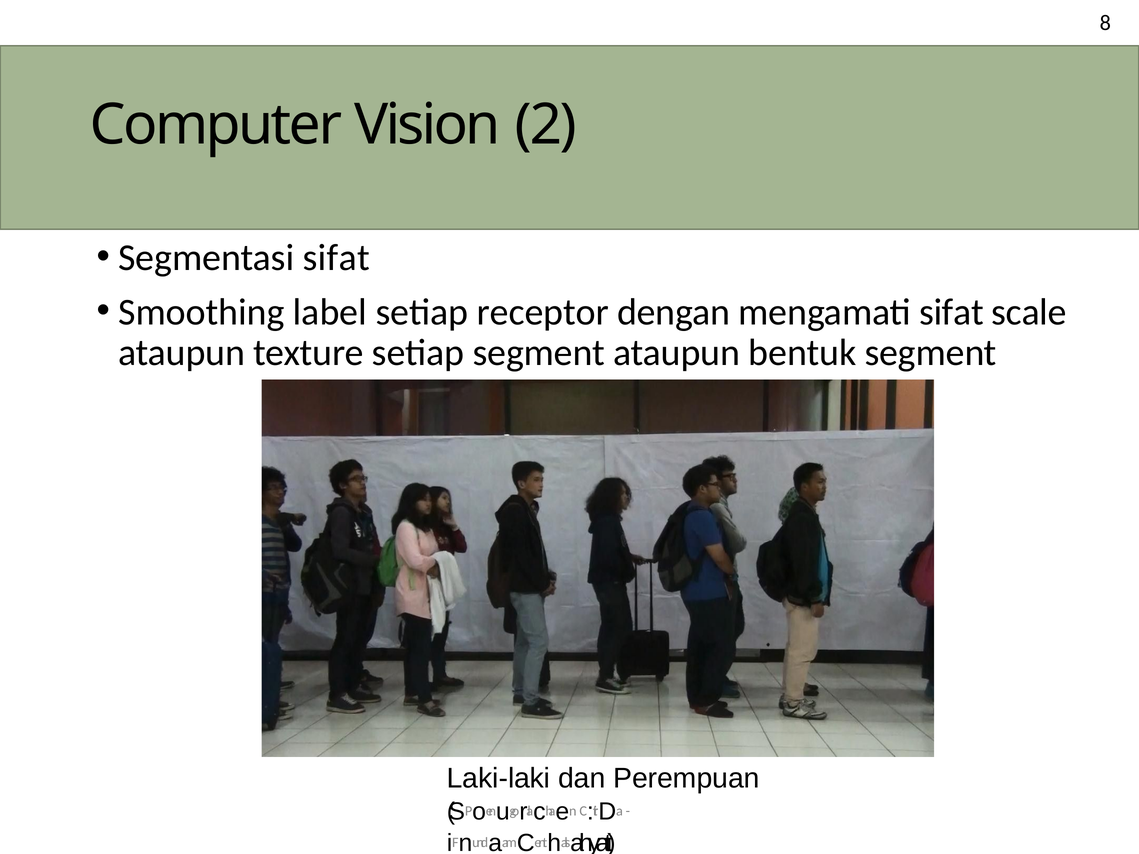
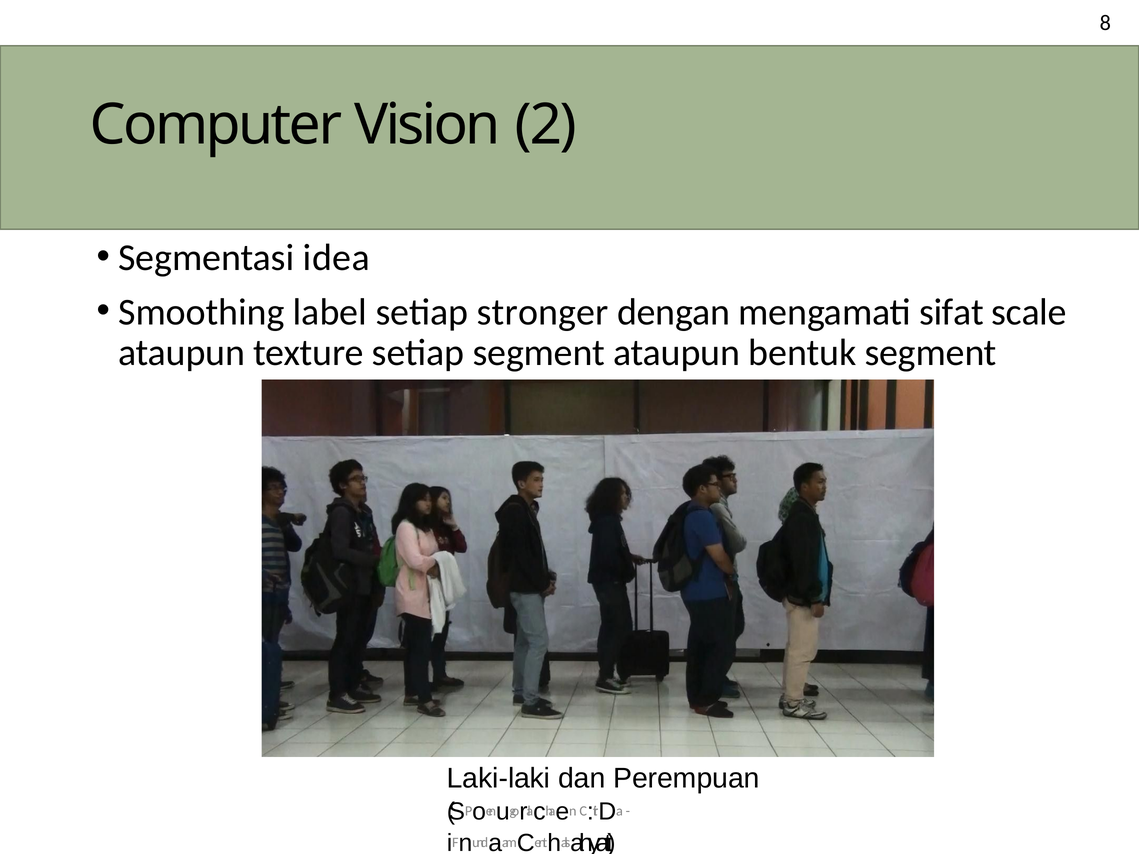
Segmentasi sifat: sifat -> idea (336, 258)
receptor: receptor -> stronger (543, 312)
